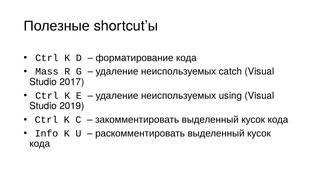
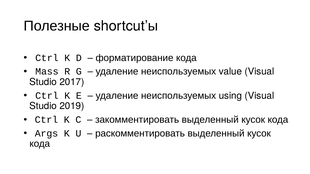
catch: catch -> value (230, 72)
Info: Info -> Args (46, 134)
